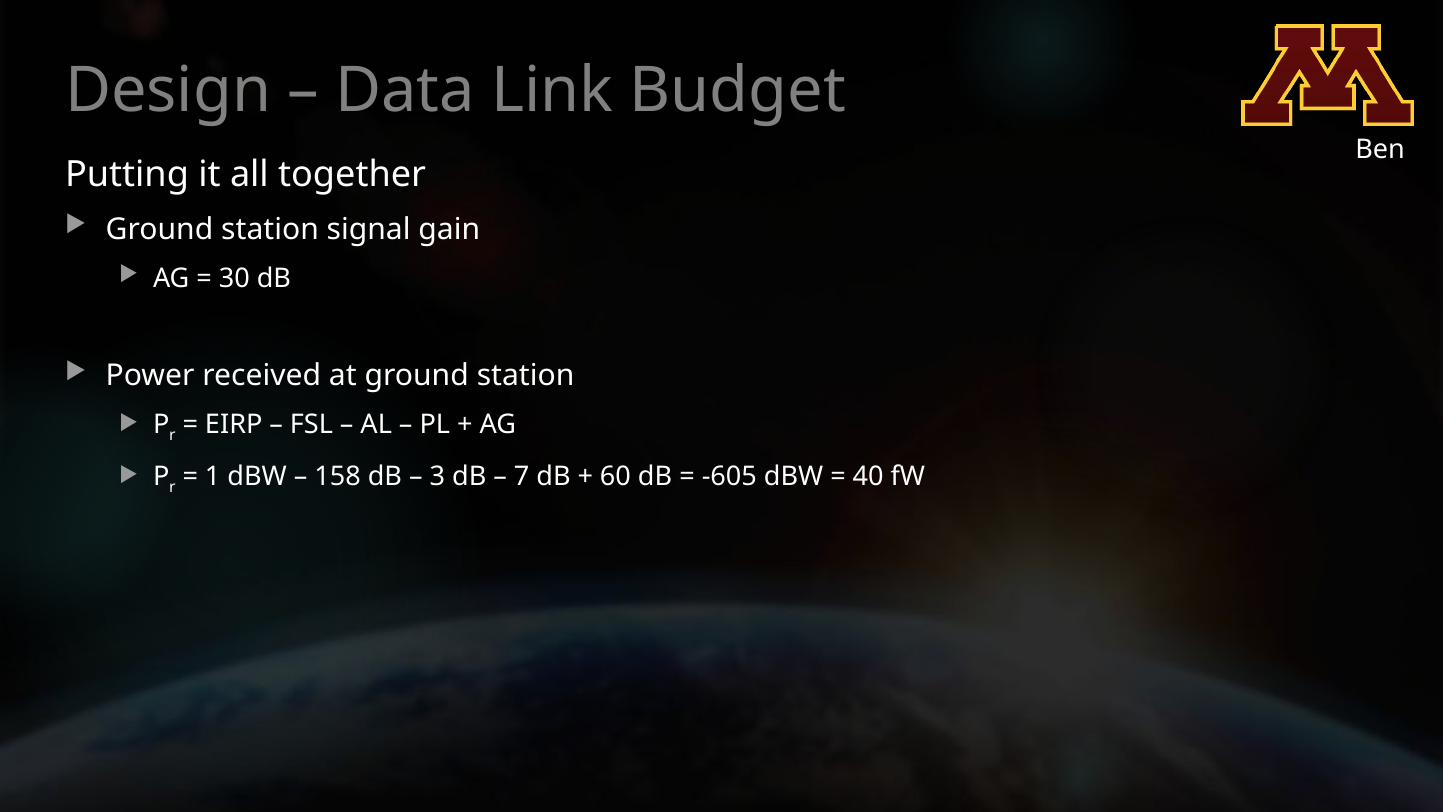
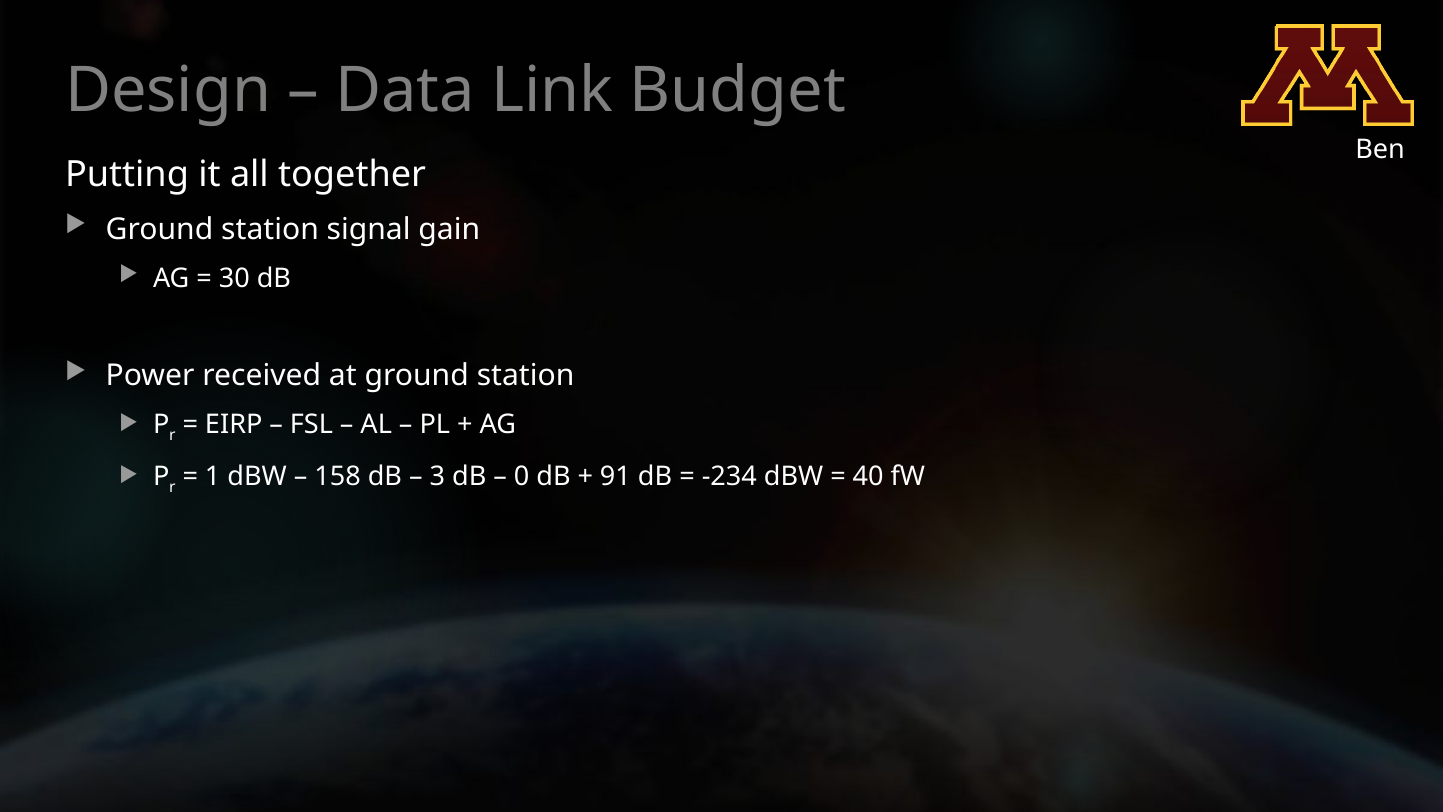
7: 7 -> 0 (522, 476)
60: 60 -> 91 (615, 476)
-605: -605 -> -234 (729, 476)
